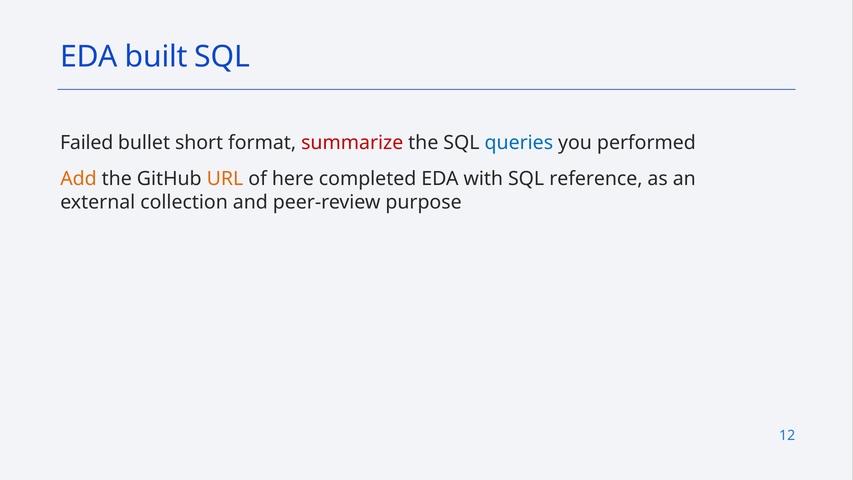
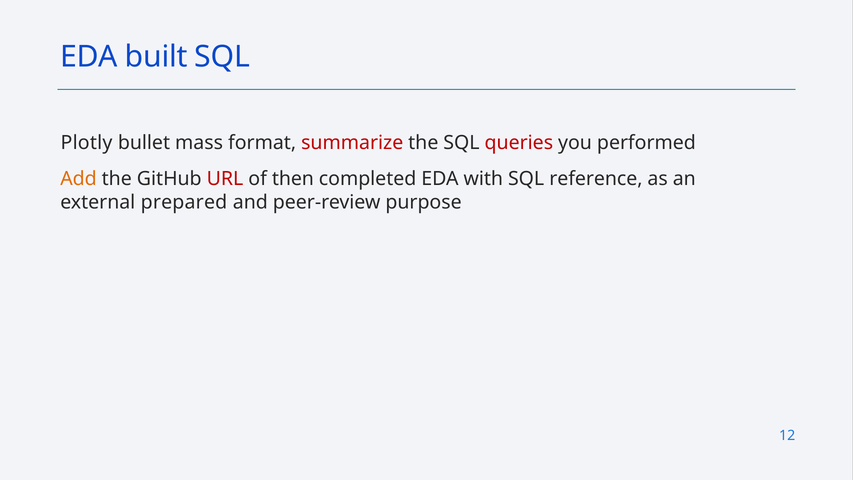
Failed: Failed -> Plotly (86, 143)
short: short -> mass (199, 143)
queries colour: blue -> red (519, 143)
URL colour: orange -> red (225, 179)
here: here -> then (293, 179)
collection: collection -> prepared (184, 202)
